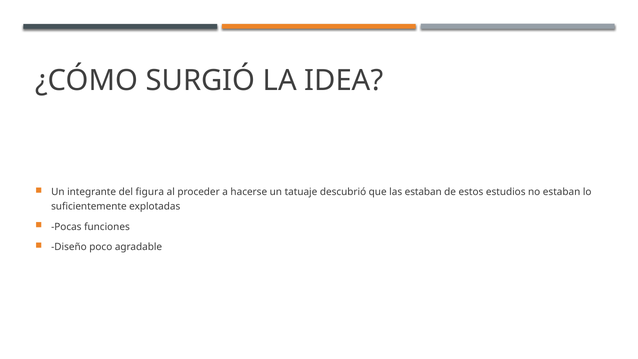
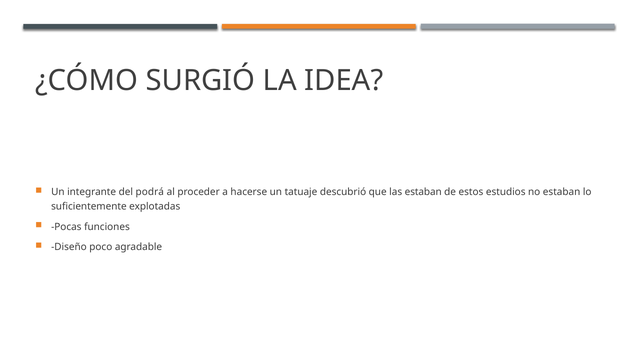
figura: figura -> podrá (150, 192)
